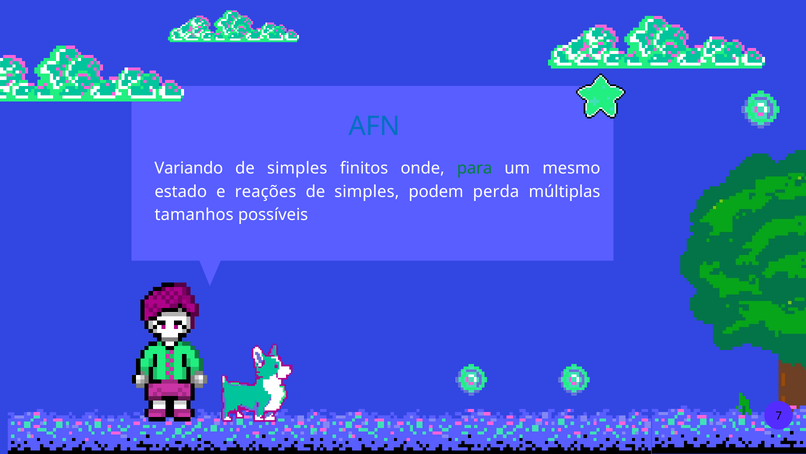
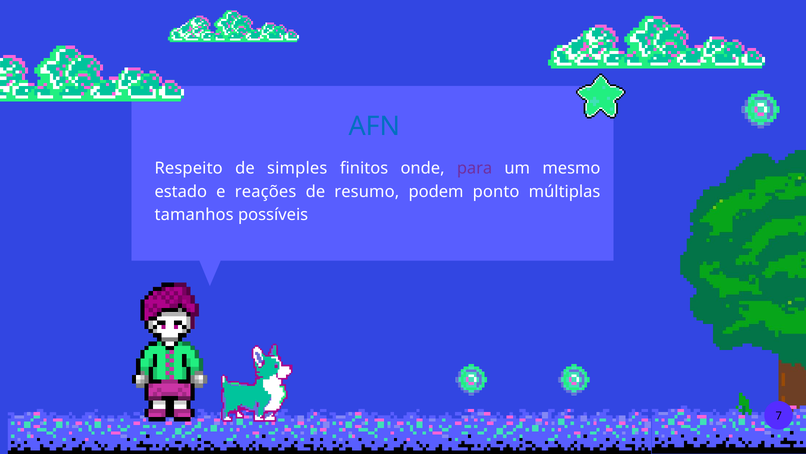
Variando: Variando -> Respeito (189, 168)
para colour: green -> purple (475, 168)
simples: simples -> resumo (367, 191)
perda: perda -> ponto (496, 191)
